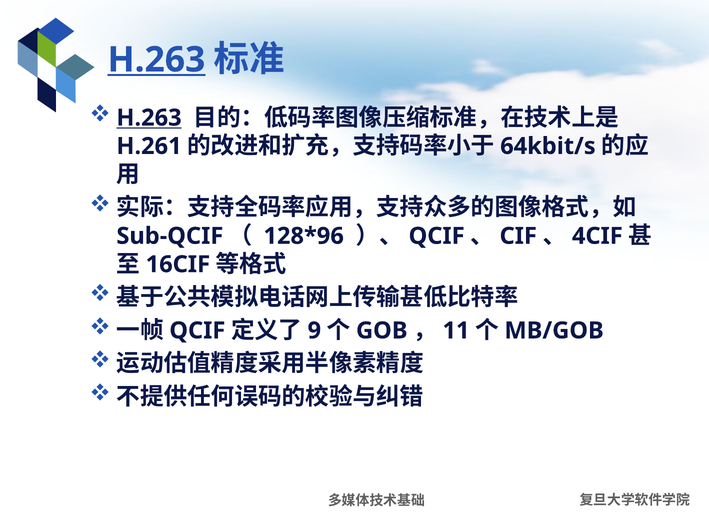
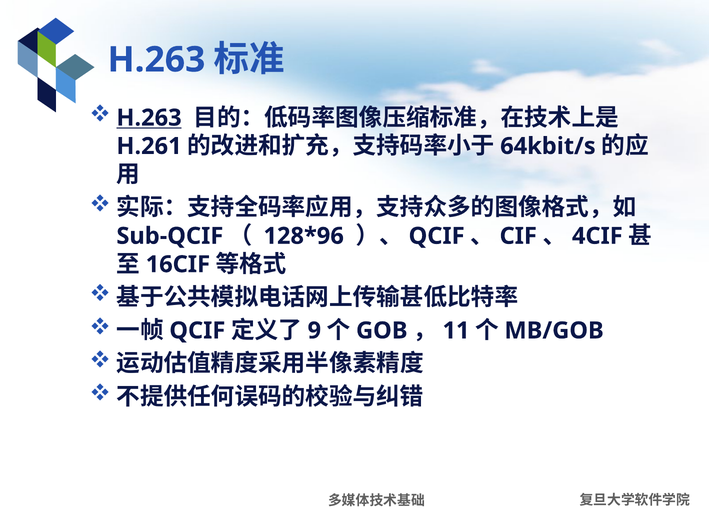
H.263 underline: present -> none (156, 60)
